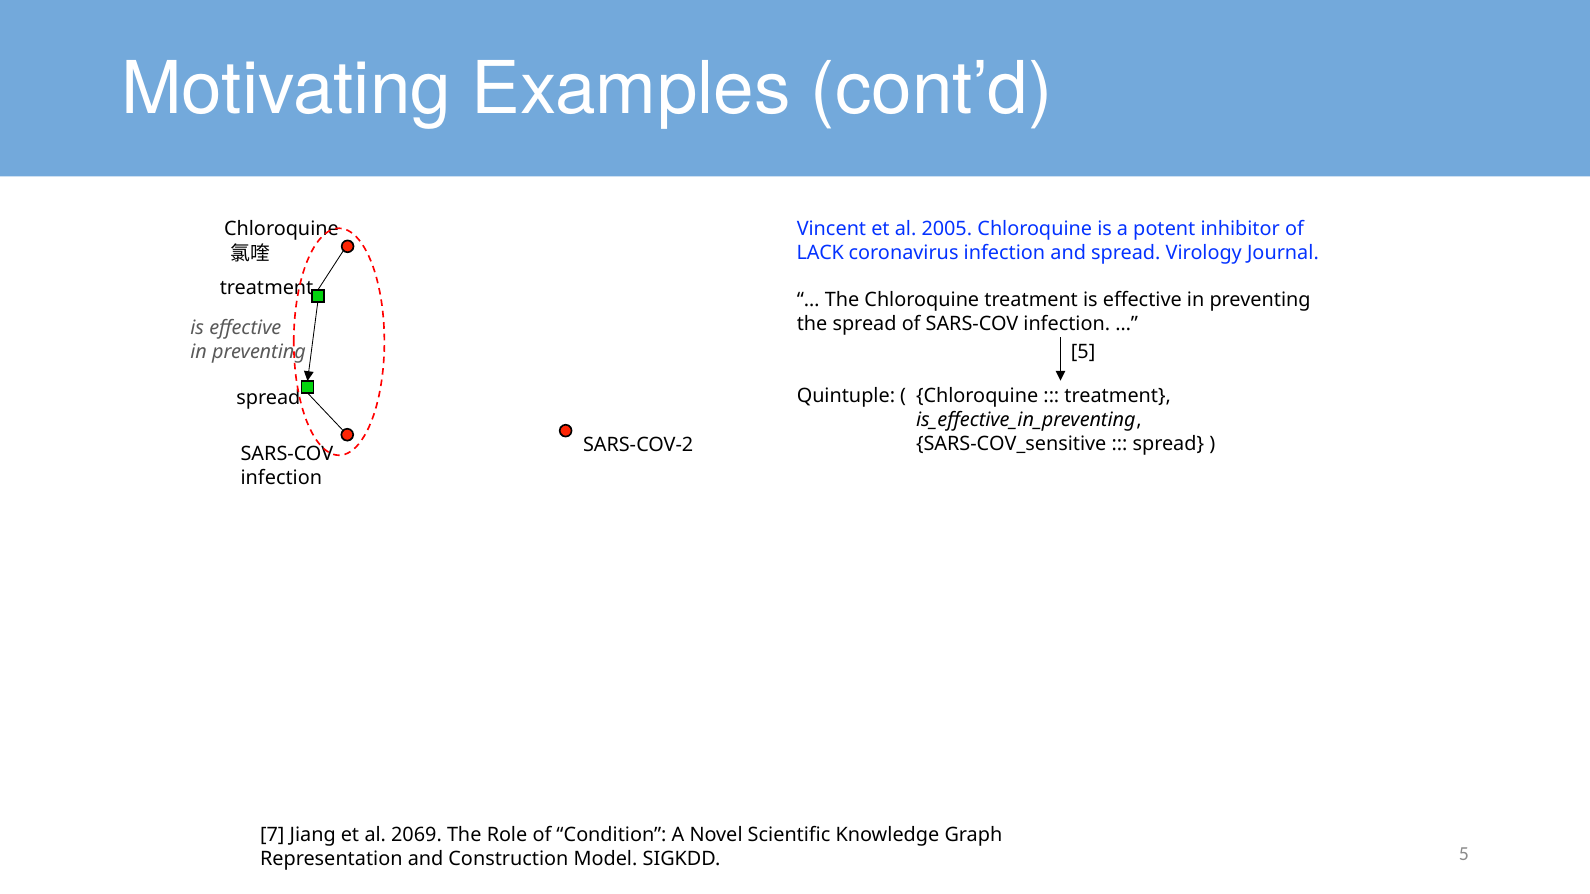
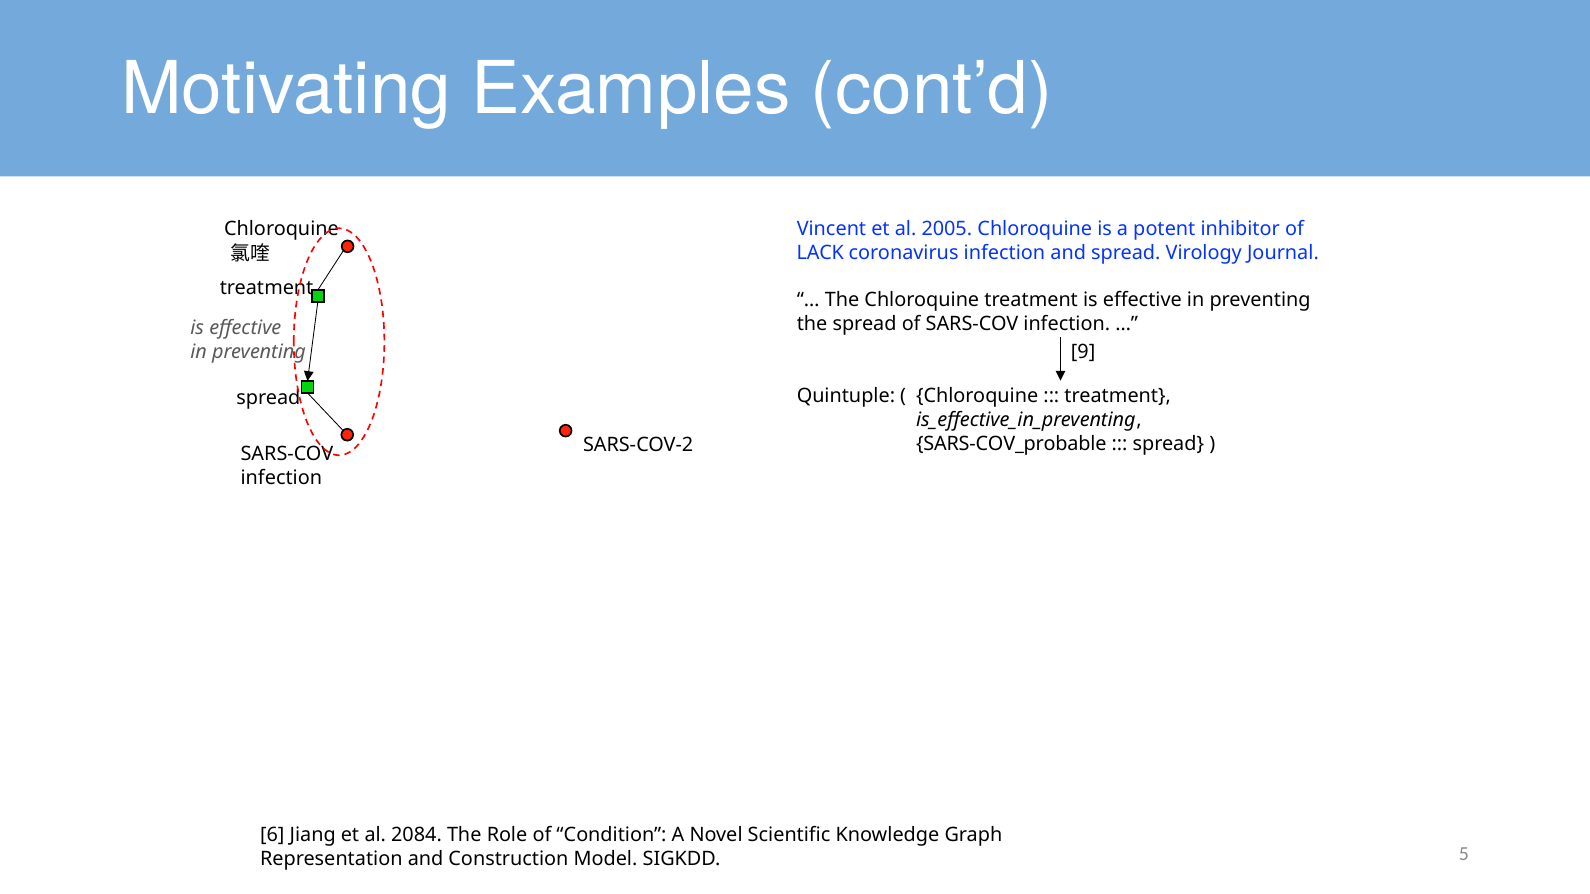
5: 5 -> 9 (1083, 352)
SARS-COV_sensitive: SARS-COV_sensitive -> SARS-COV_probable (1011, 444)
7: 7 -> 6 (272, 835)
2069: 2069 -> 2084 (416, 835)
